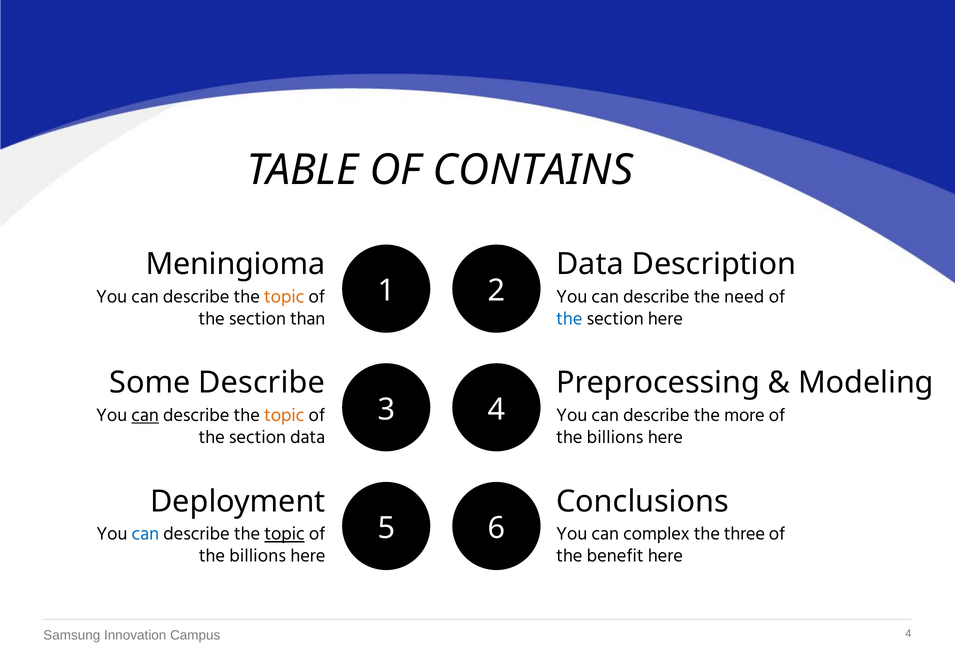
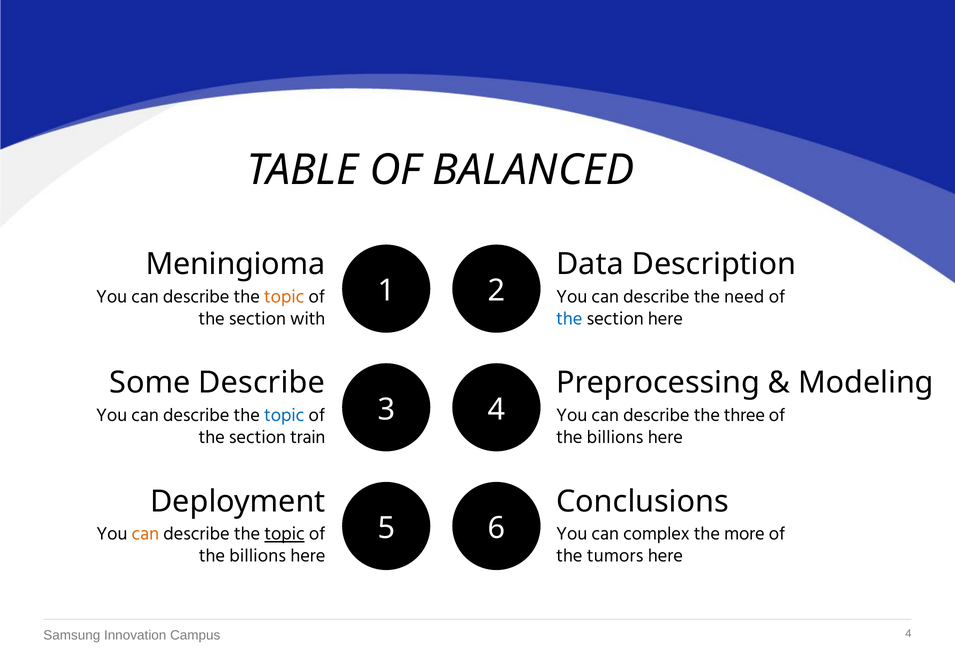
CONTAINS: CONTAINS -> BALANCED (533, 170)
than: than -> with (308, 319)
can underline: present -> none (145, 415)
topic colour: orange -> blue (284, 415)
more: more -> three (744, 415)
section data: data -> train (308, 437)
can colour: blue -> orange (145, 534)
three: three -> more (744, 534)
benefit: benefit -> tumors (615, 556)
